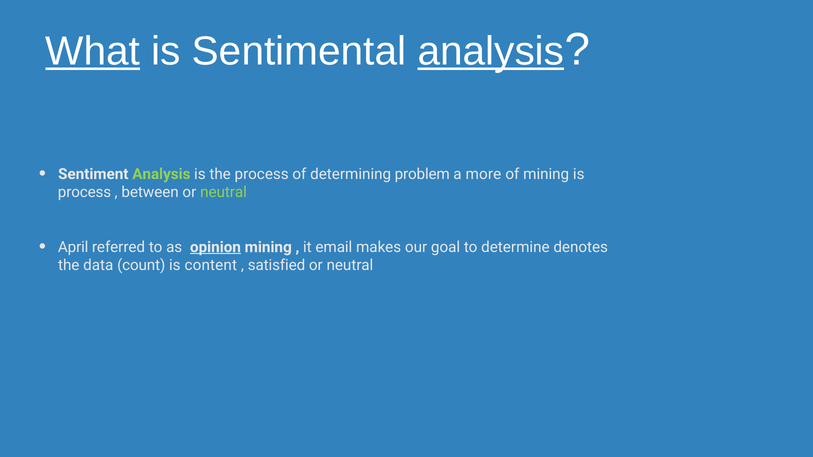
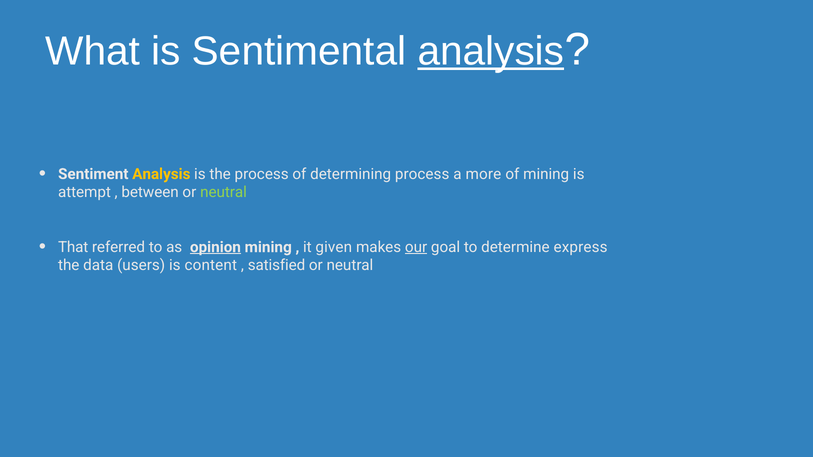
What underline: present -> none (93, 51)
Analysis colour: light green -> yellow (161, 174)
determining problem: problem -> process (422, 174)
process: process -> attempt (84, 192)
April: April -> That (73, 247)
email: email -> given (334, 247)
our underline: none -> present (416, 247)
denotes: denotes -> express (581, 247)
count: count -> users (141, 266)
